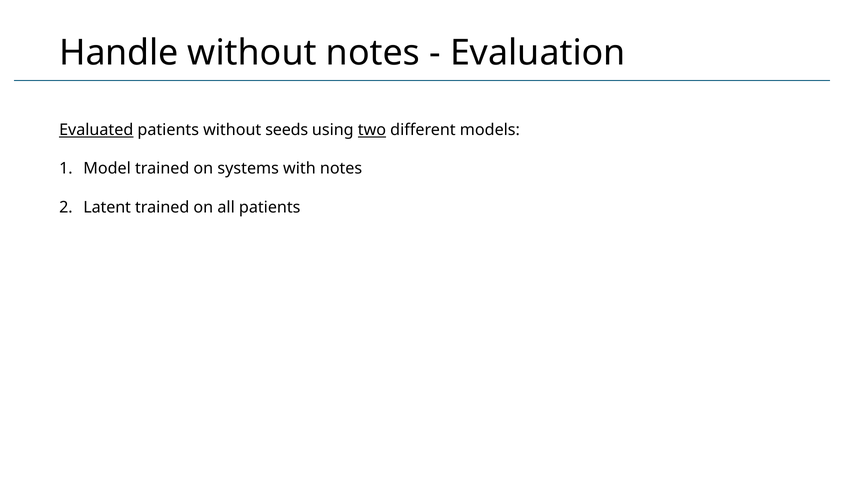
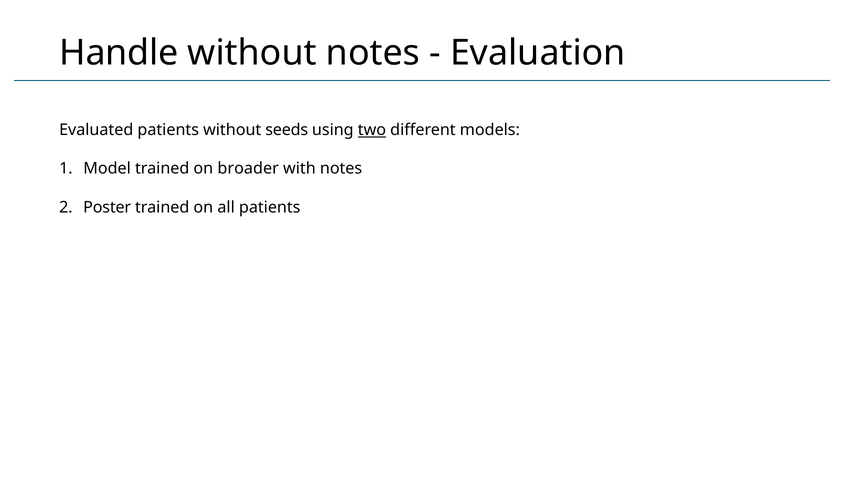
Evaluated underline: present -> none (96, 130)
systems: systems -> broader (248, 168)
Latent: Latent -> Poster (107, 207)
